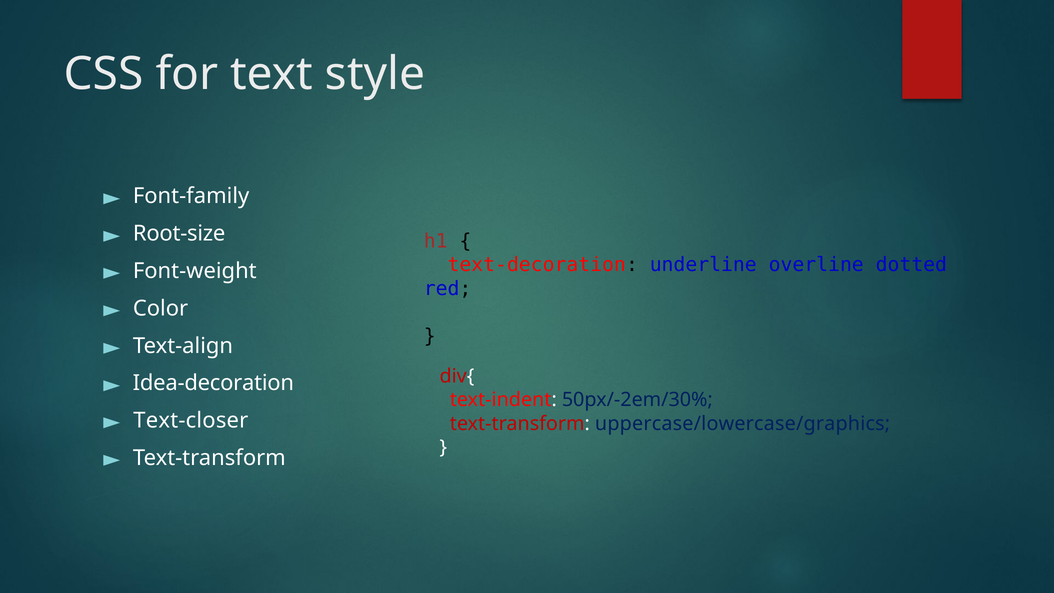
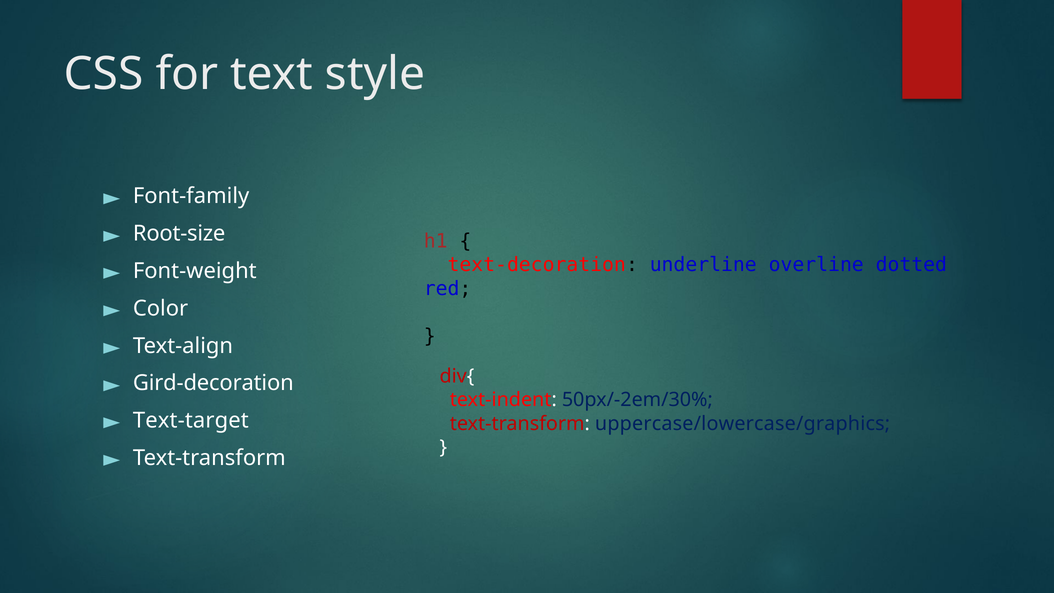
Idea-decoration: Idea-decoration -> Gird-decoration (213, 383)
Text-closer: Text-closer -> Text-target (191, 420)
